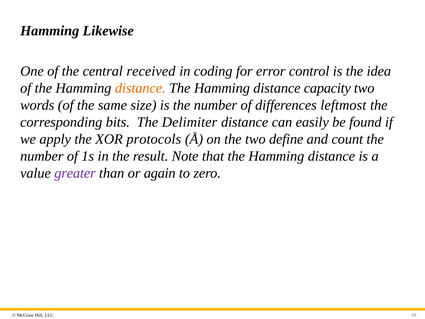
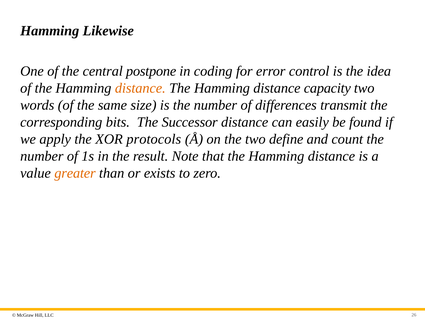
received: received -> postpone (151, 71)
leftmost: leftmost -> transmit (344, 105)
Delimiter: Delimiter -> Successor (190, 122)
greater colour: purple -> orange (75, 173)
again: again -> exists (160, 173)
